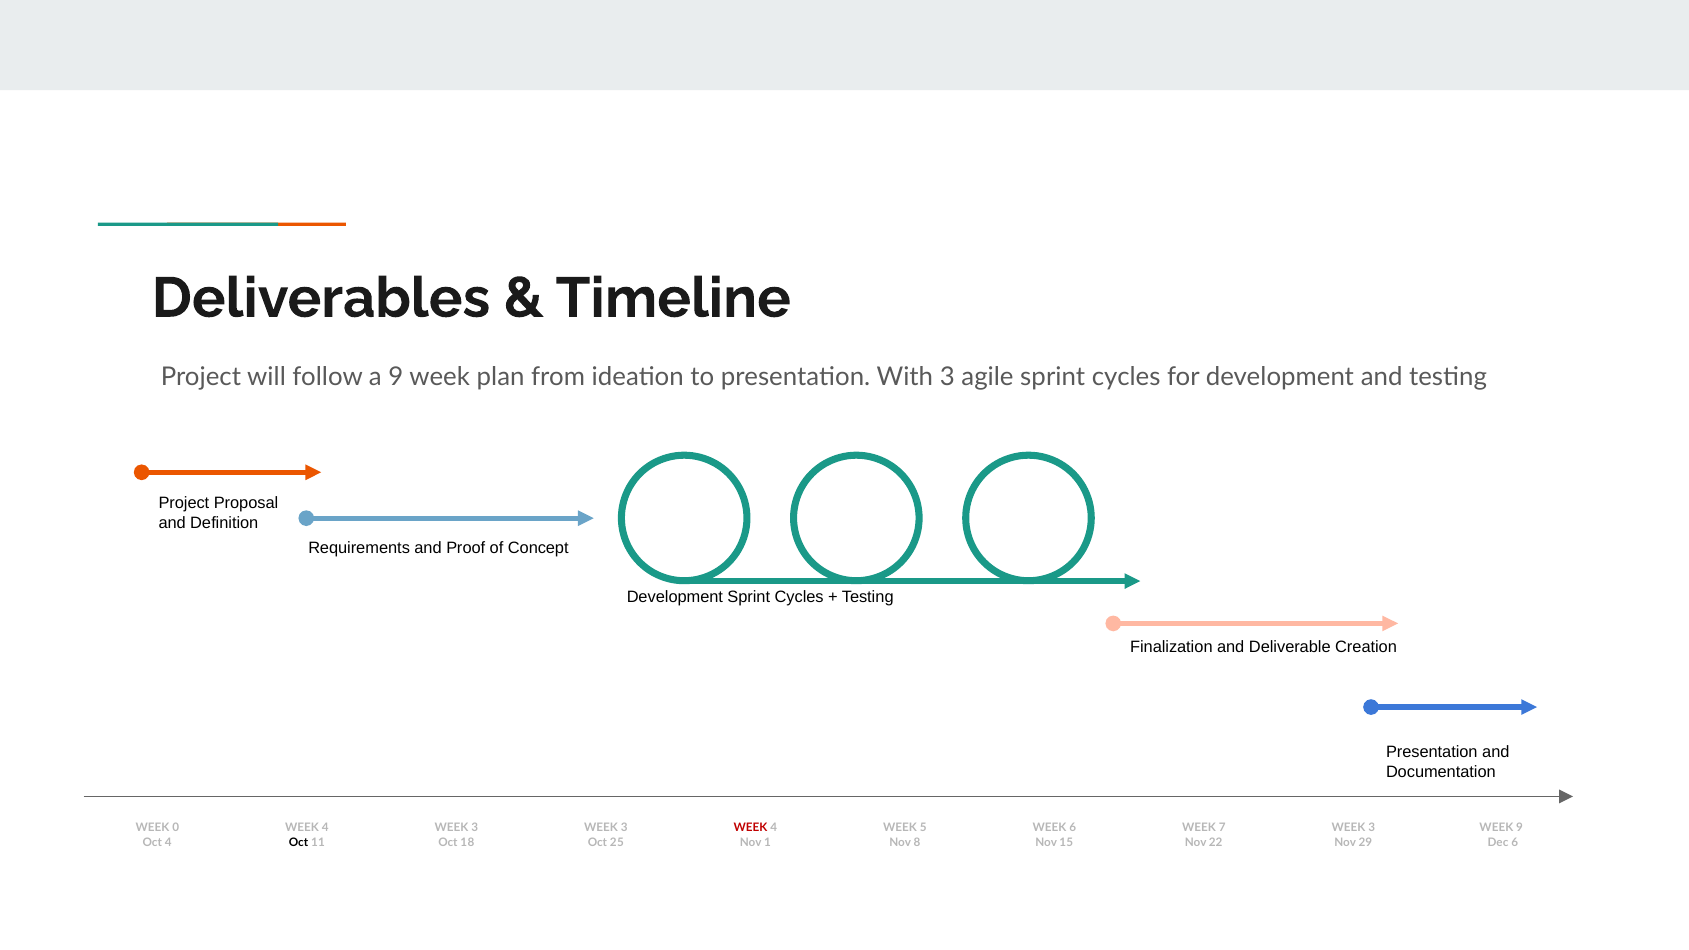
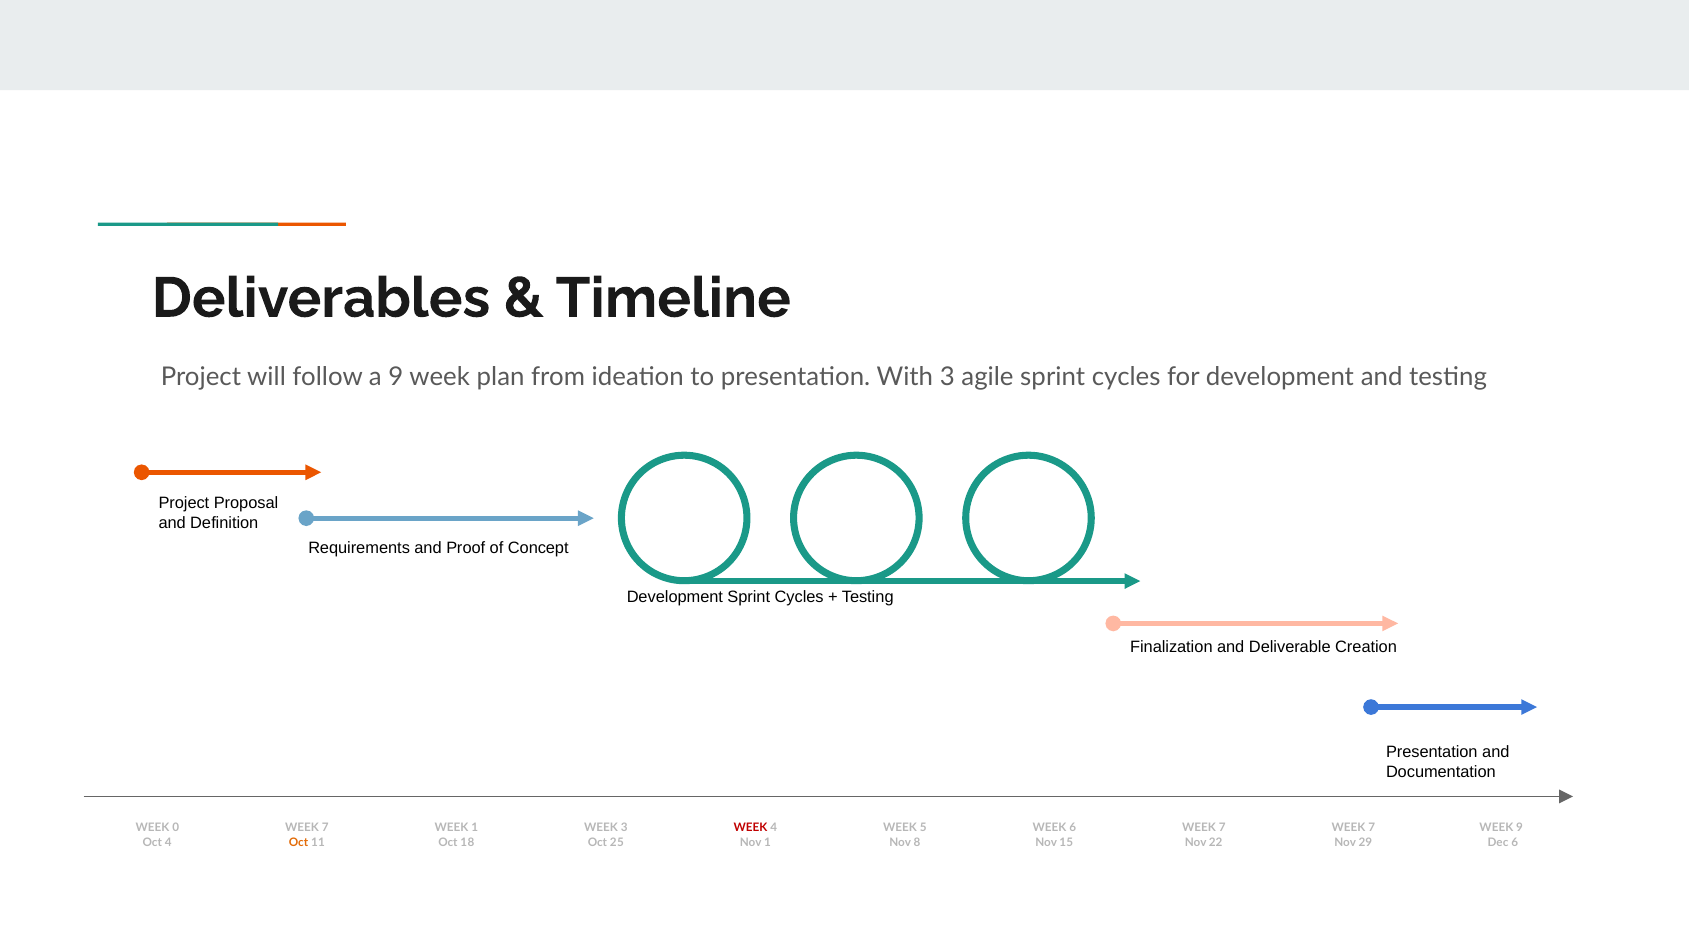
4: 4 -> 7 (325, 827)
3: 3 -> 1 (475, 827)
7 WEEK 3: 3 -> 7 (1372, 827)
Oct colour: black -> orange (299, 843)
